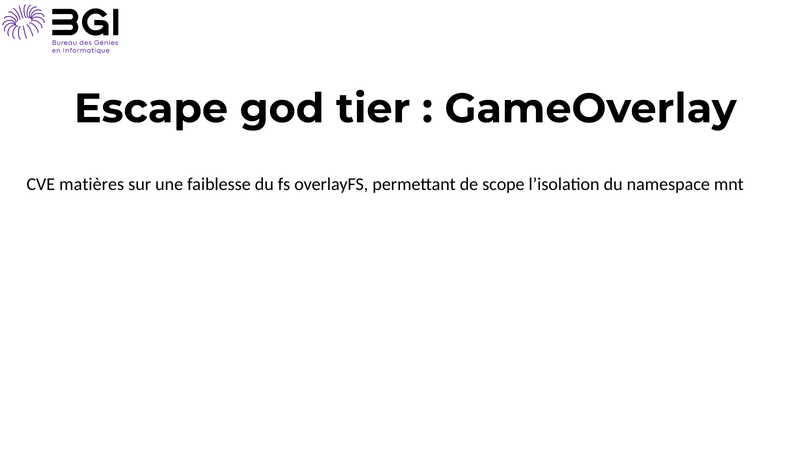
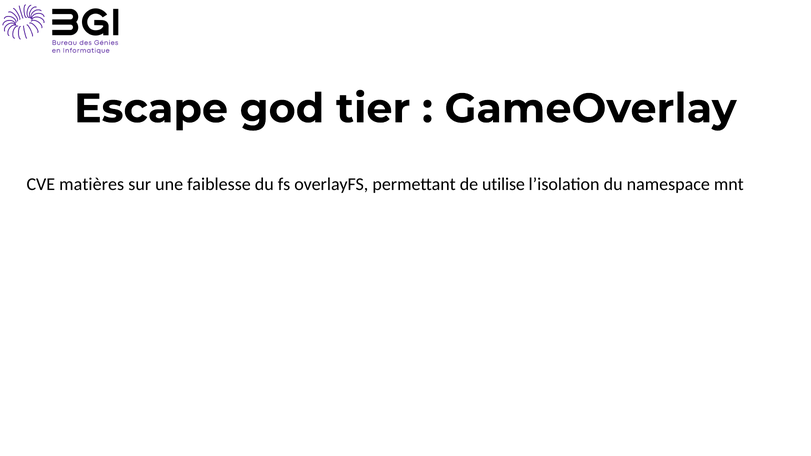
scope: scope -> utilise (503, 185)
